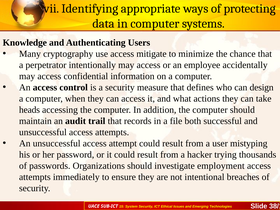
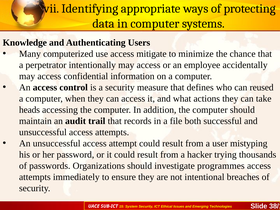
cryptography: cryptography -> computerized (68, 54)
design: design -> reused (262, 87)
employment: employment -> programmes (221, 166)
